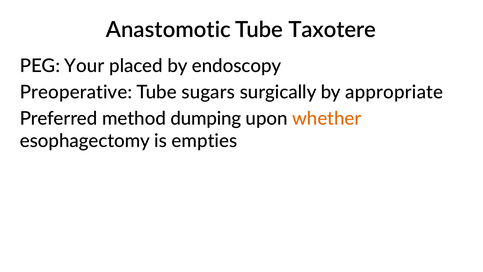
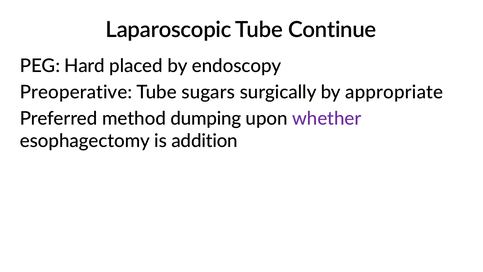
Anastomotic: Anastomotic -> Laparoscopic (169, 30)
Taxotere: Taxotere -> Continue (332, 30)
Your: Your -> Hard (84, 66)
whether colour: orange -> purple (327, 118)
empties: empties -> addition (205, 141)
